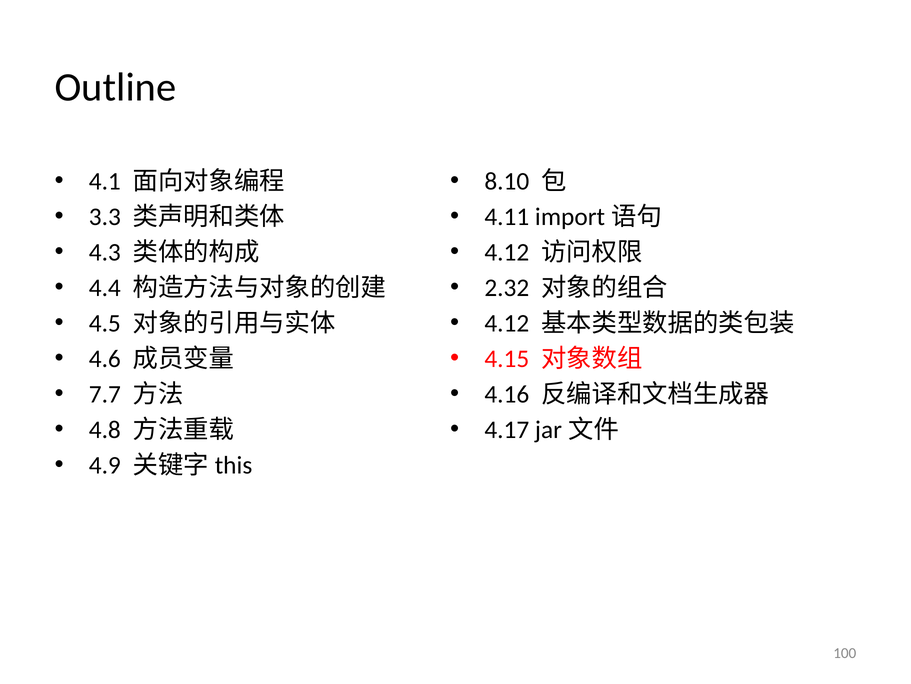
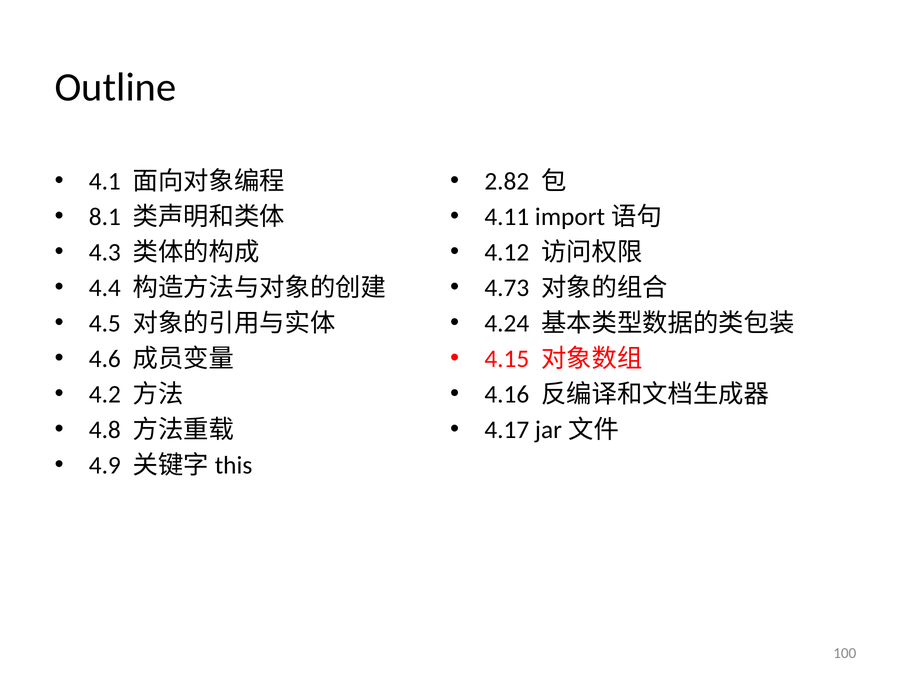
8.10: 8.10 -> 2.82 (507, 181)
3.3: 3.3 -> 8.1 (105, 216)
2.32: 2.32 -> 4.73 (507, 287)
4.12: 4.12 -> 4.24 (507, 323)
7.7: 7.7 -> 4.2 (105, 394)
